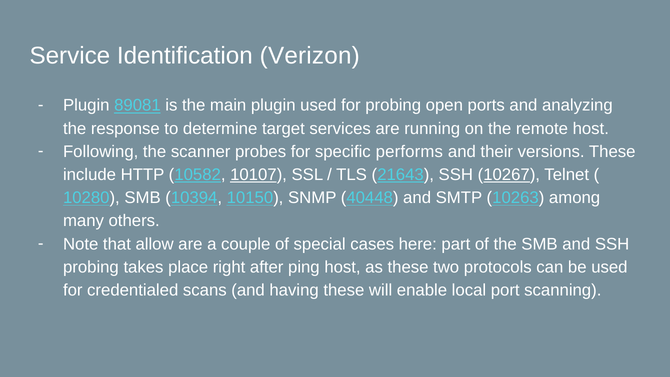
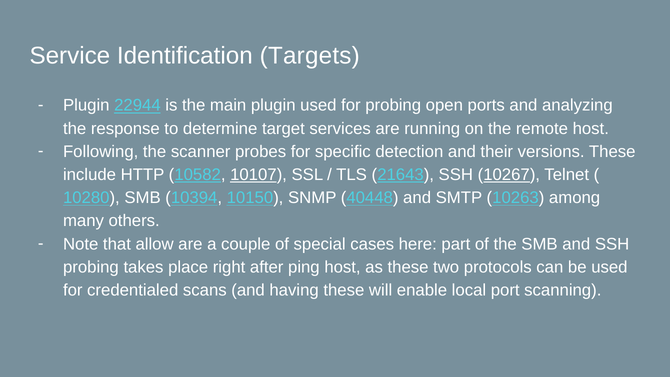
Verizon: Verizon -> Targets (310, 56)
89081: 89081 -> 22944 (137, 105)
performs: performs -> detection (409, 152)
